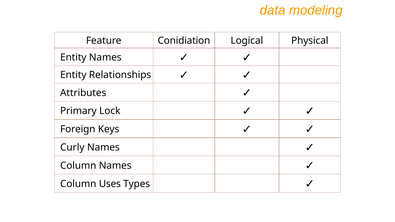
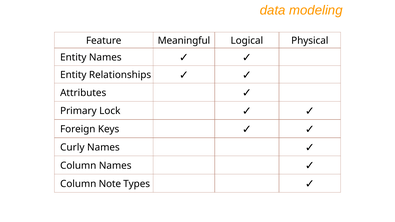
Conidiation: Conidiation -> Meaningful (184, 41)
Uses: Uses -> Note (110, 184)
